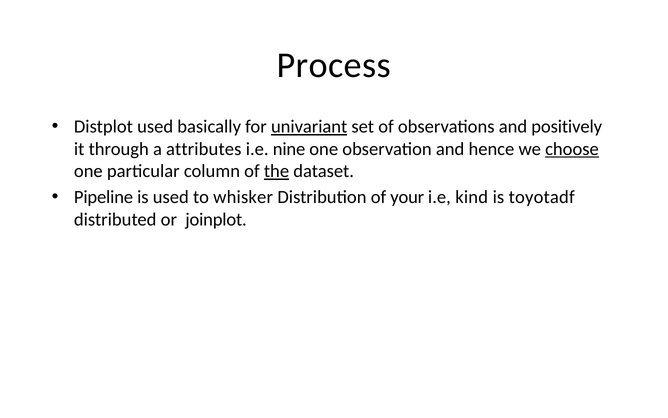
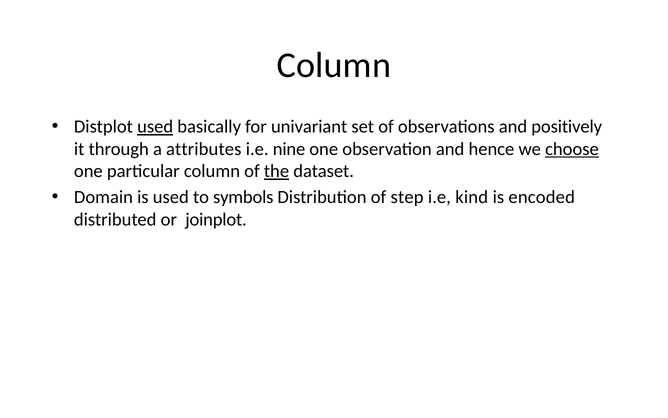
Process: Process -> Column (334, 65)
used underline: none -> present (155, 127)
univariant underline: present -> none (309, 127)
Pipeline: Pipeline -> Domain (103, 197)
whisker: whisker -> symbols (243, 197)
your: your -> step (407, 197)
toyotadf: toyotadf -> encoded (542, 197)
